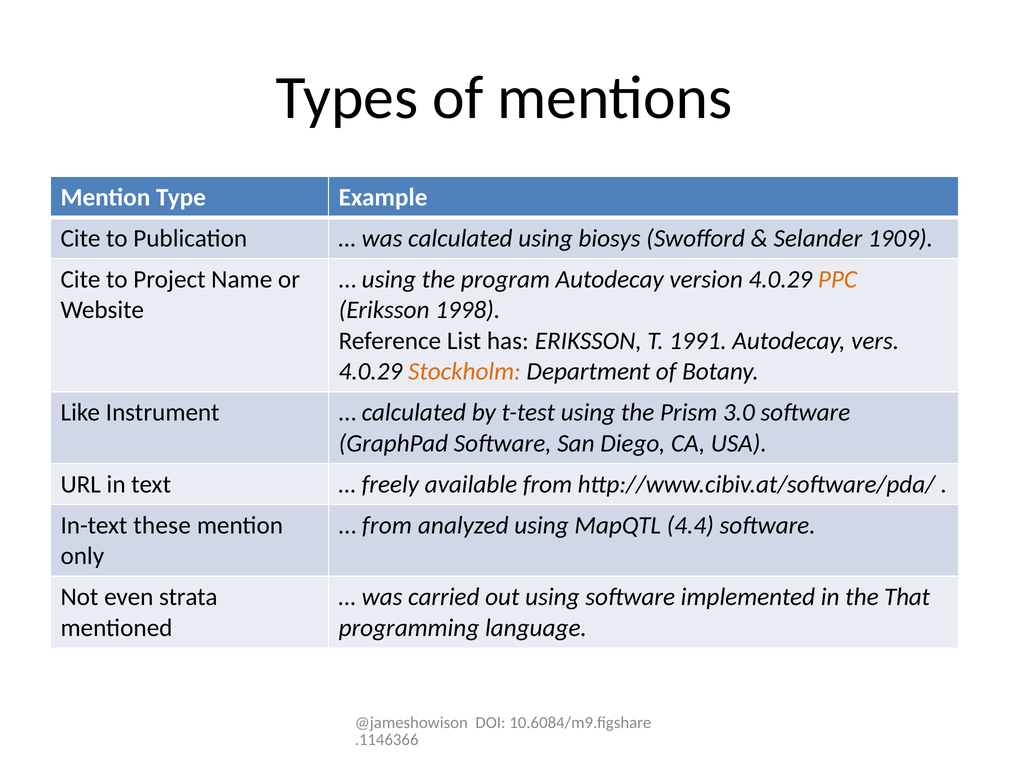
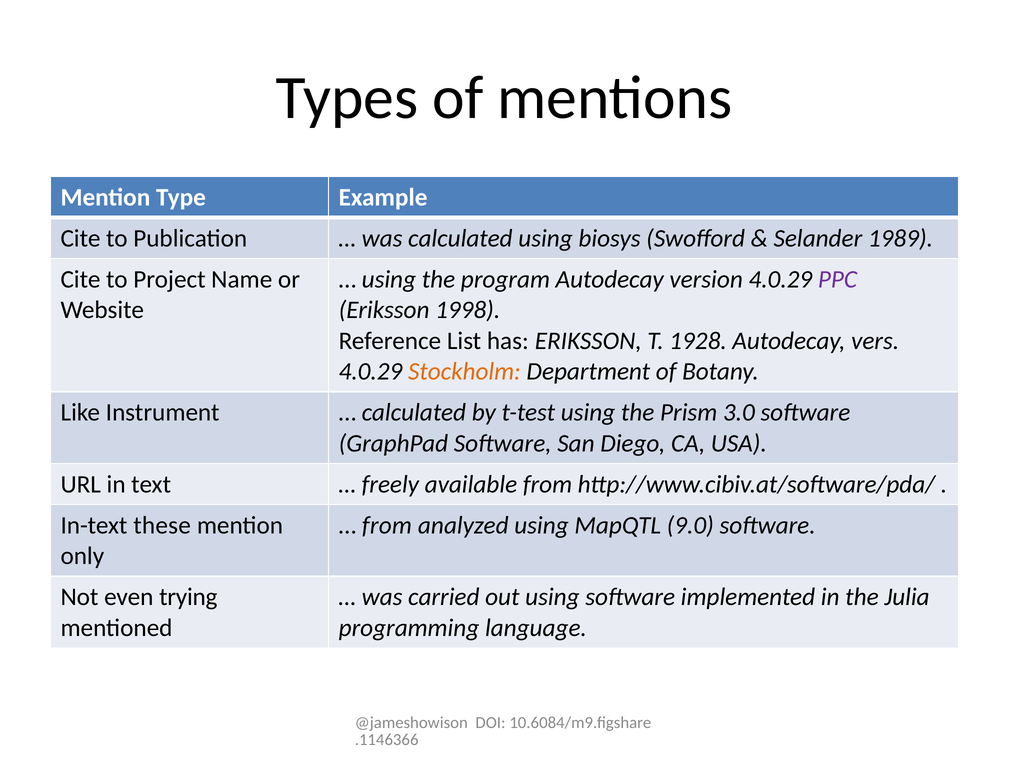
1909: 1909 -> 1989 (900, 238)
PPC colour: orange -> purple (837, 279)
1991: 1991 -> 1928 (698, 341)
4.4: 4.4 -> 9.0 (690, 525)
strata: strata -> trying (188, 597)
That: That -> Julia (907, 597)
